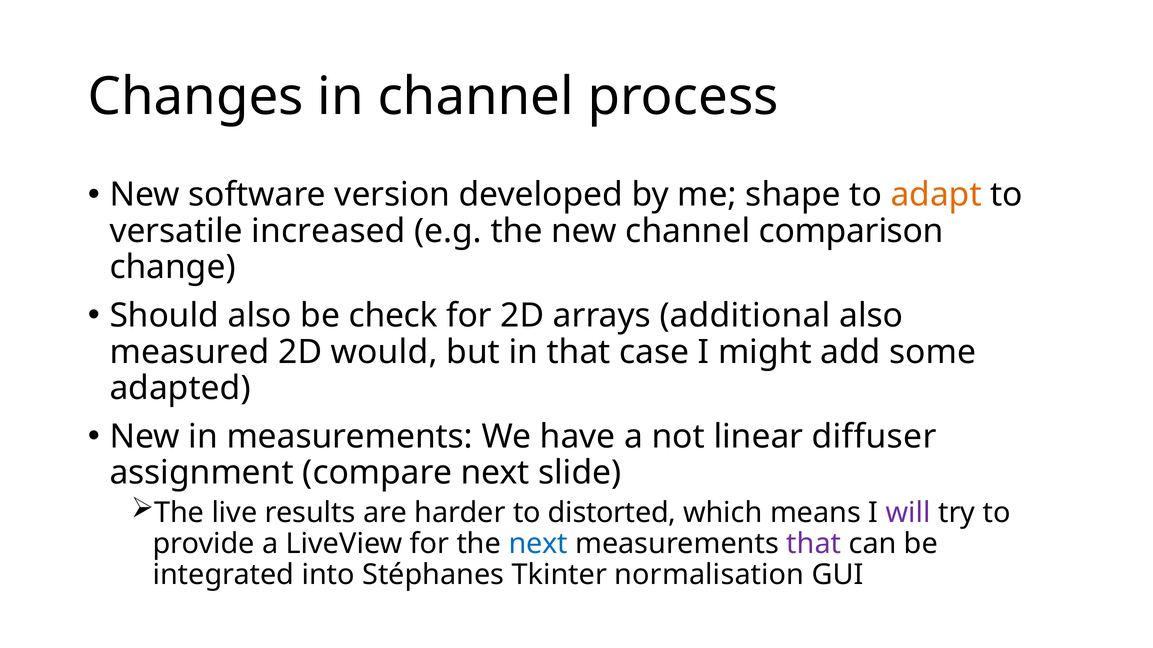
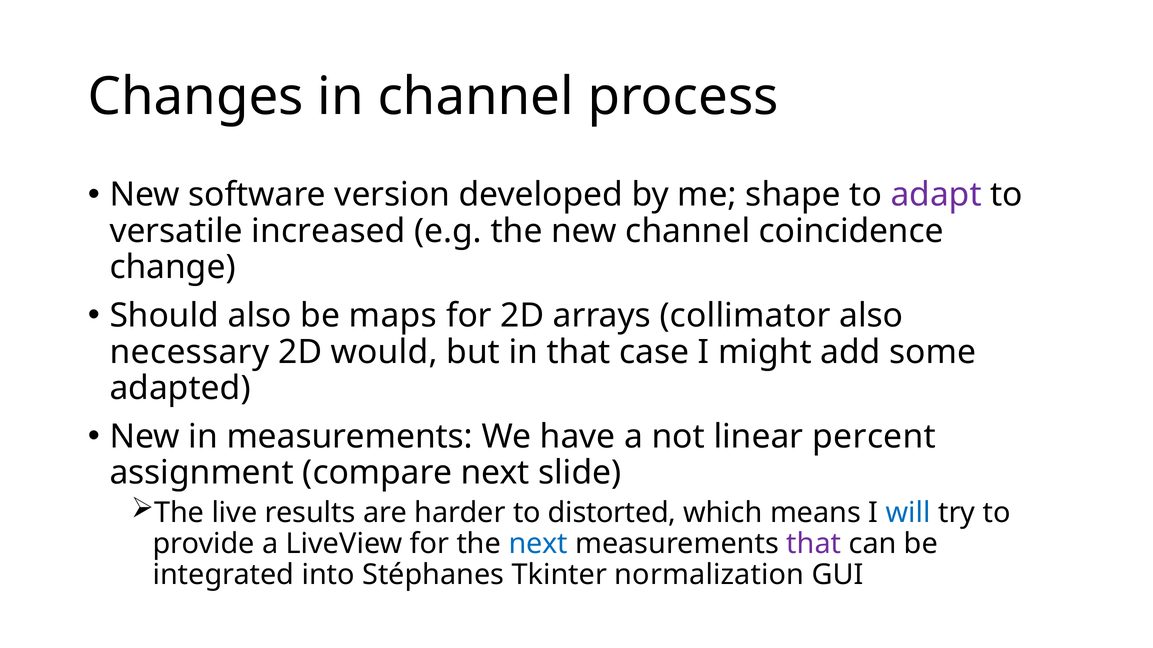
adapt colour: orange -> purple (936, 195)
comparison: comparison -> coincidence (851, 231)
check: check -> maps (393, 316)
additional: additional -> collimator (745, 316)
measured: measured -> necessary (189, 352)
diffuser: diffuser -> percent (874, 437)
will colour: purple -> blue (908, 513)
normalisation: normalisation -> normalization (709, 575)
